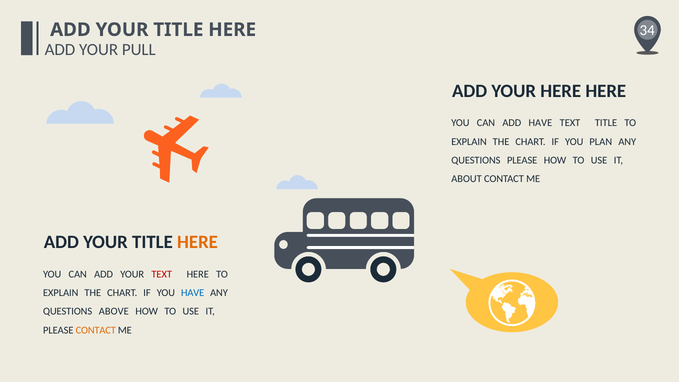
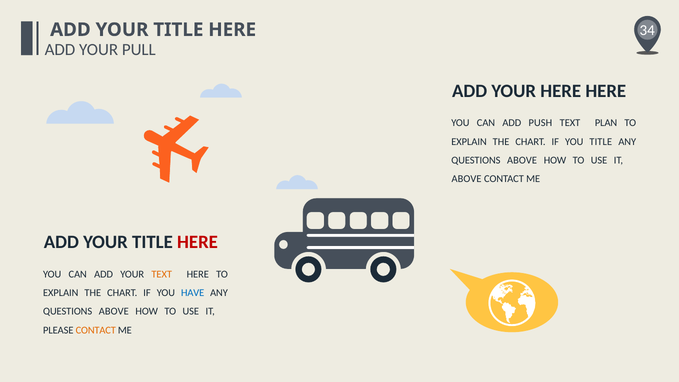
ADD HAVE: HAVE -> PUSH (540, 123)
TEXT TITLE: TITLE -> PLAN (606, 123)
YOU PLAN: PLAN -> TITLE (601, 142)
PLEASE: PLEASE -> ABOVE (522, 160)
ABOUT: ABOUT -> ABOVE (466, 179)
HERE colour: orange -> red (198, 242)
TEXT colour: red -> orange (162, 274)
